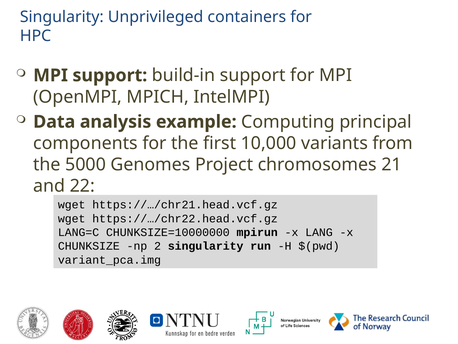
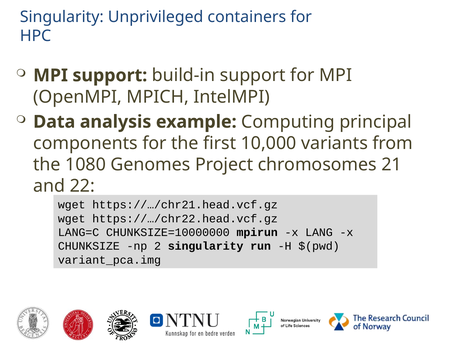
5000: 5000 -> 1080 (86, 164)
